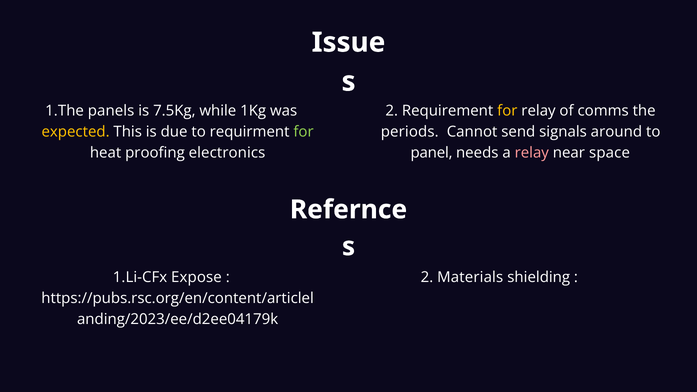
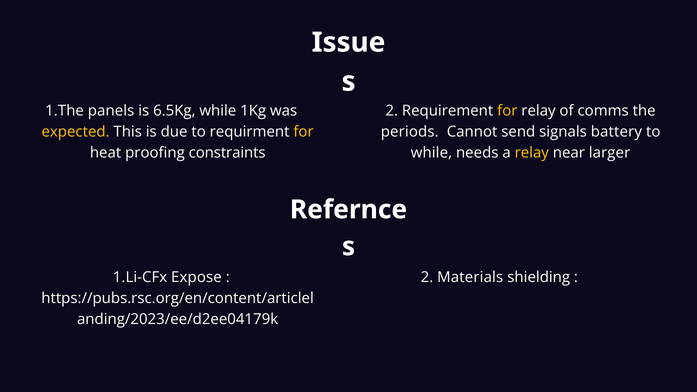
7.5Kg: 7.5Kg -> 6.5Kg (174, 111)
for colour: light green -> yellow (304, 132)
around: around -> battery (616, 132)
electronics: electronics -> constraints (227, 153)
panel: panel -> while (431, 153)
relay colour: pink -> yellow (532, 153)
space: space -> larger (610, 153)
